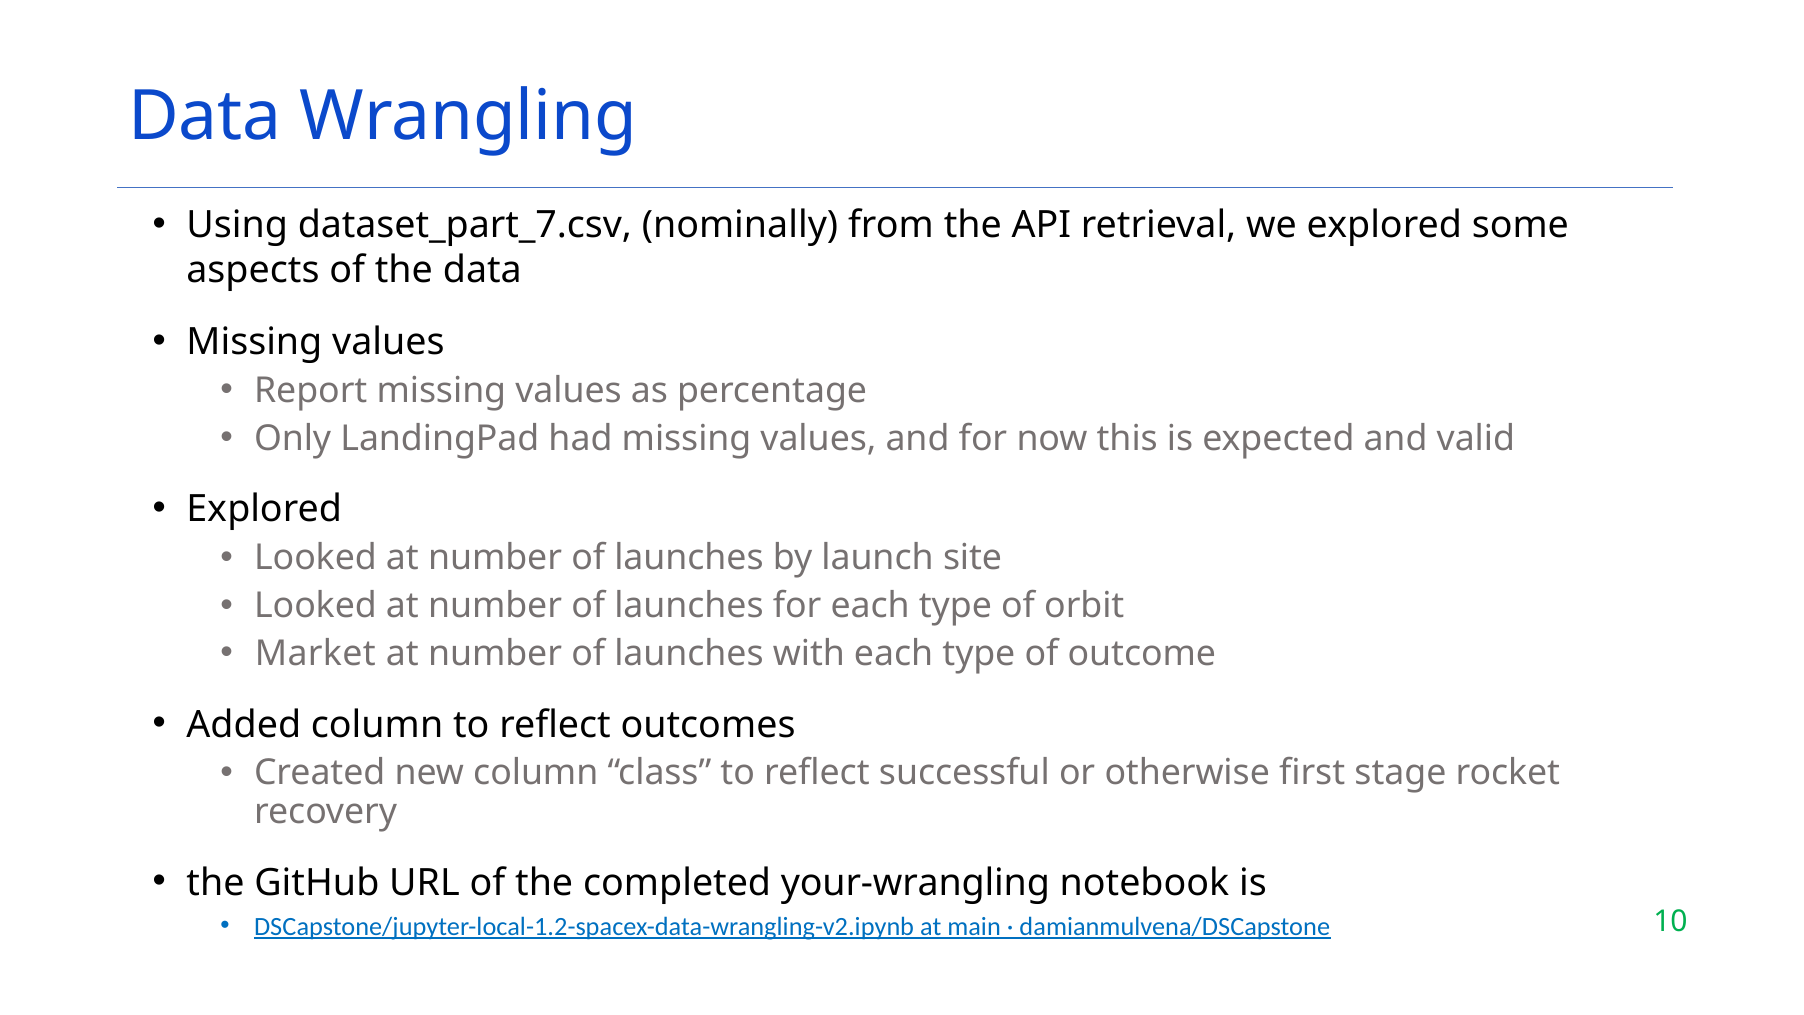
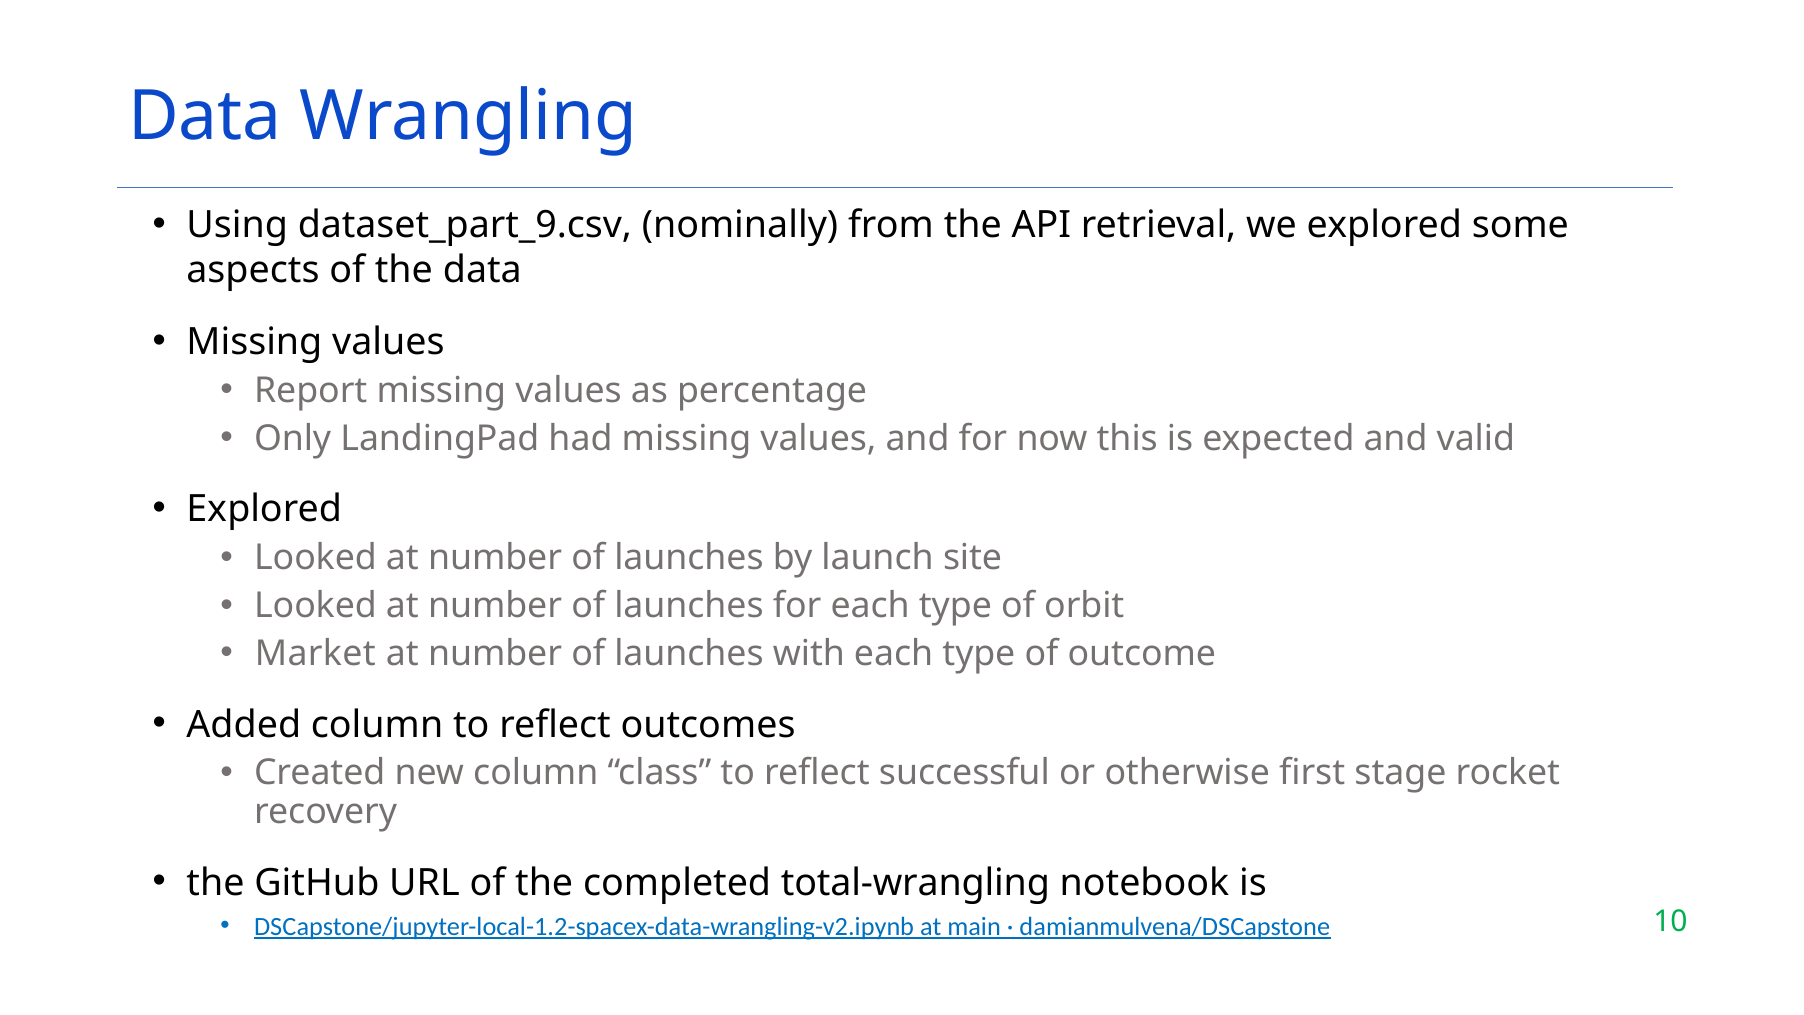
dataset_part_7.csv: dataset_part_7.csv -> dataset_part_9.csv (465, 225)
your-wrangling: your-wrangling -> total-wrangling (915, 882)
